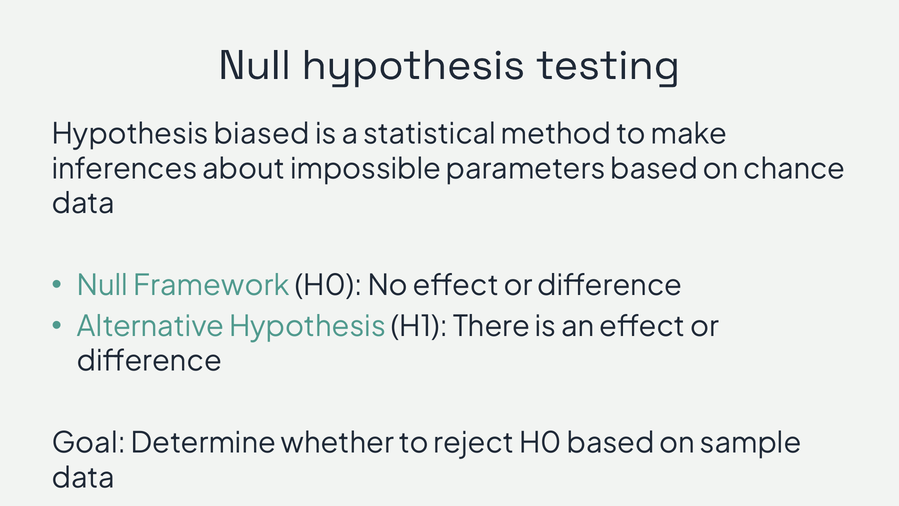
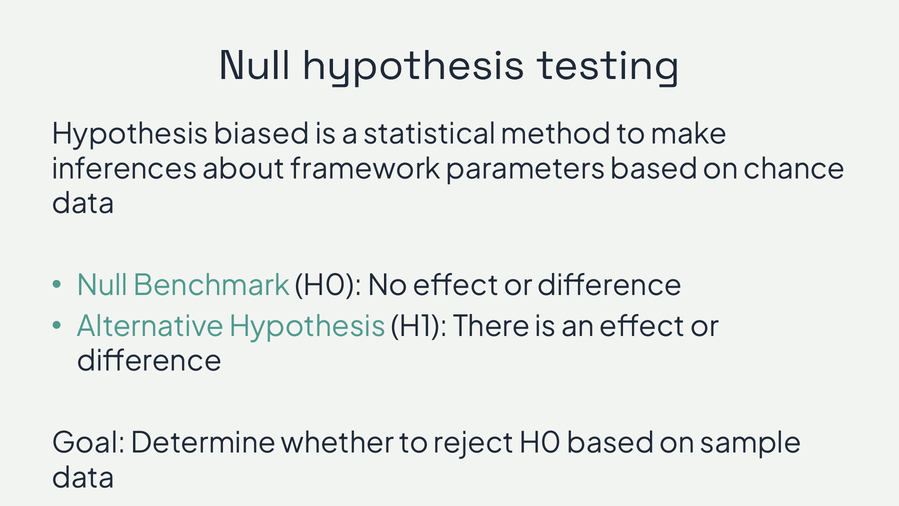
impossible: impossible -> framework (366, 169)
Framework: Framework -> Benchmark (212, 285)
